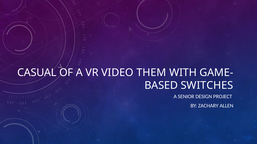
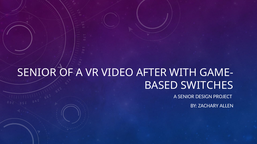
CASUAL: CASUAL -> SENIOR (37, 73)
THEM: THEM -> AFTER (151, 73)
